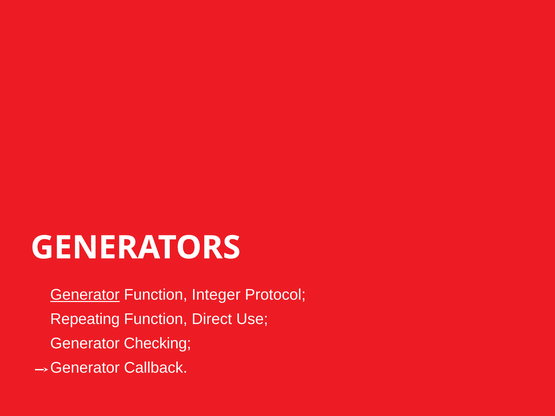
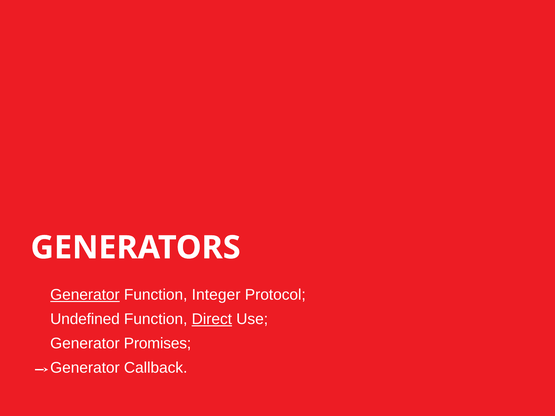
Repeating: Repeating -> Undefined (85, 319)
Direct underline: none -> present (212, 319)
Checking: Checking -> Promises (157, 344)
